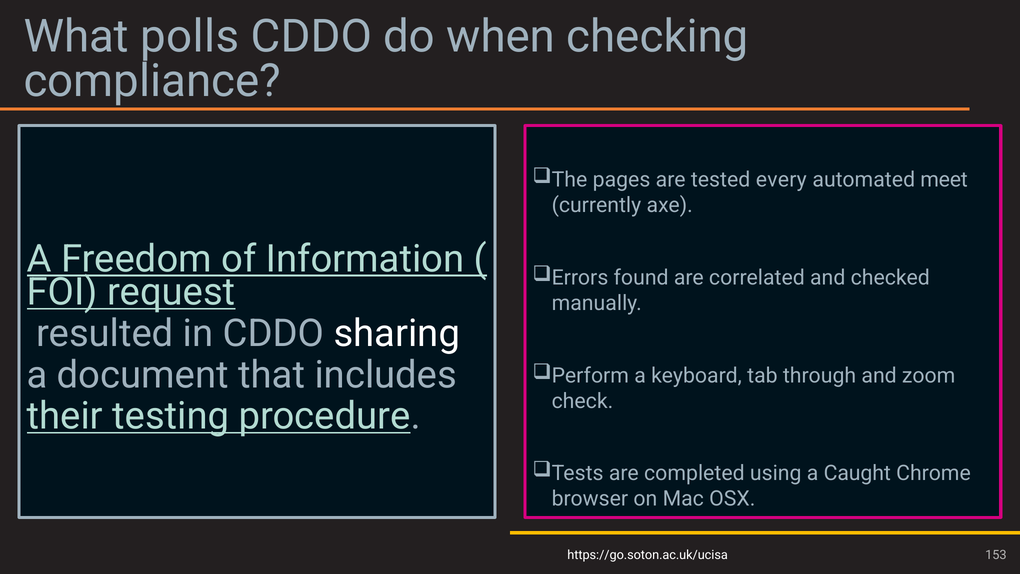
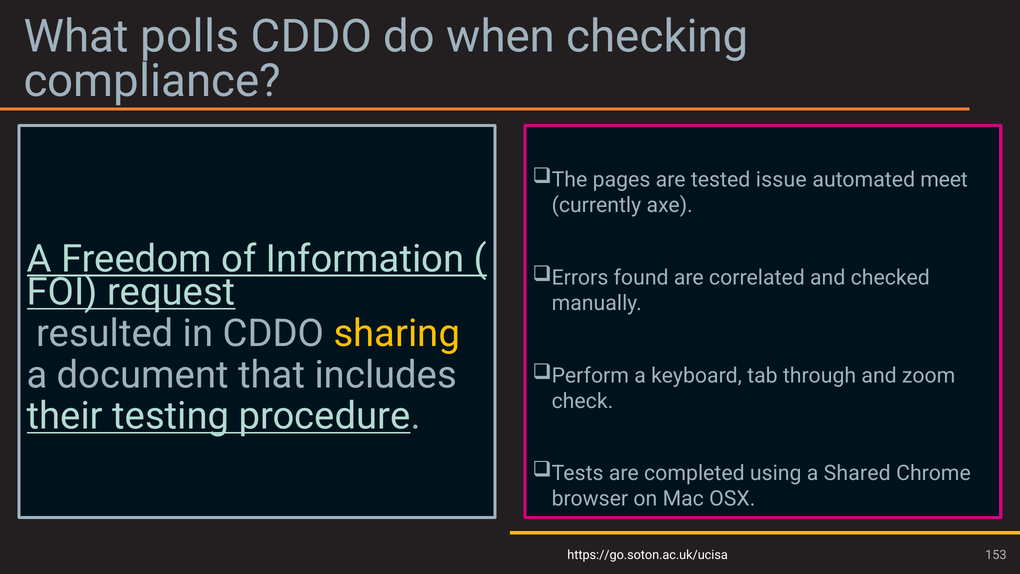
every: every -> issue (781, 180)
sharing colour: white -> yellow (397, 333)
Caught: Caught -> Shared (857, 473)
